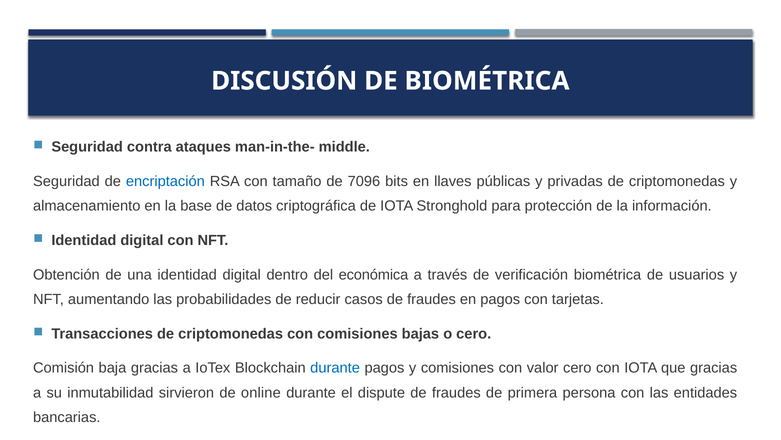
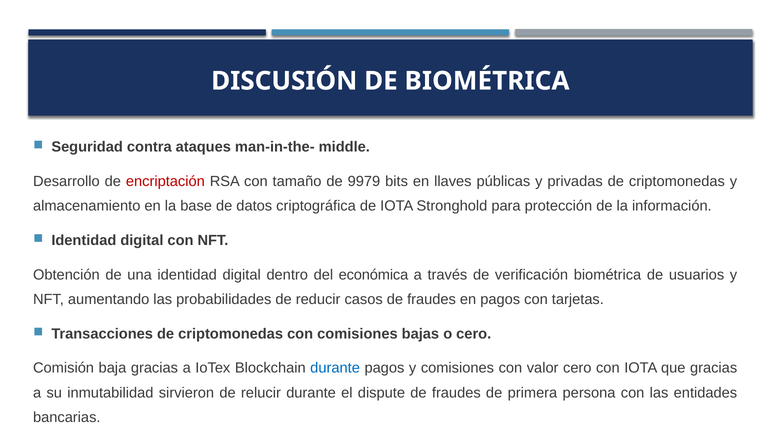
Seguridad: Seguridad -> Desarrollo (66, 181)
encriptación colour: blue -> red (165, 181)
7096: 7096 -> 9979 (364, 181)
online: online -> relucir (261, 392)
